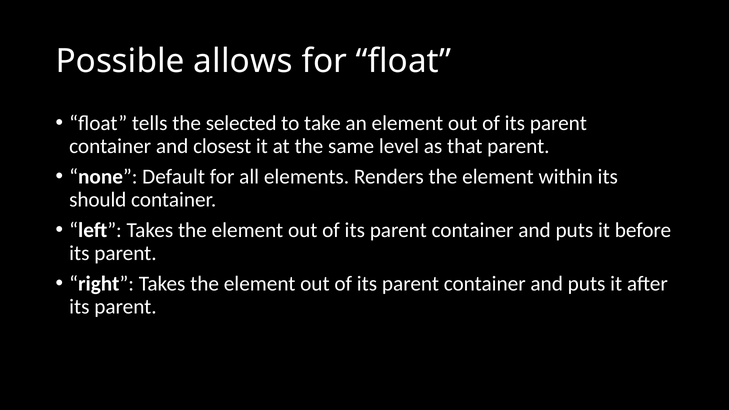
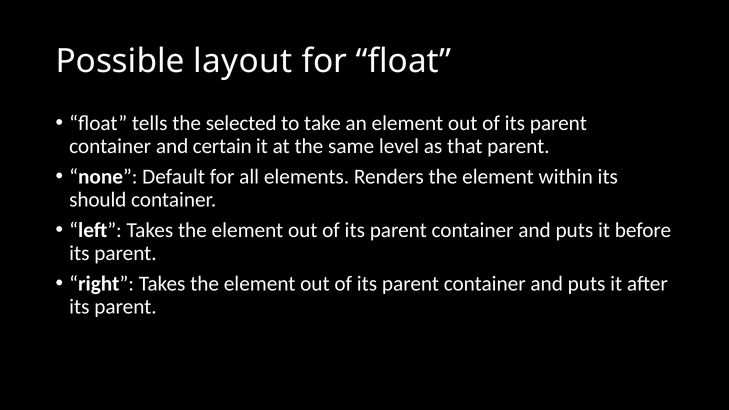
allows: allows -> layout (243, 61)
closest: closest -> certain (222, 146)
